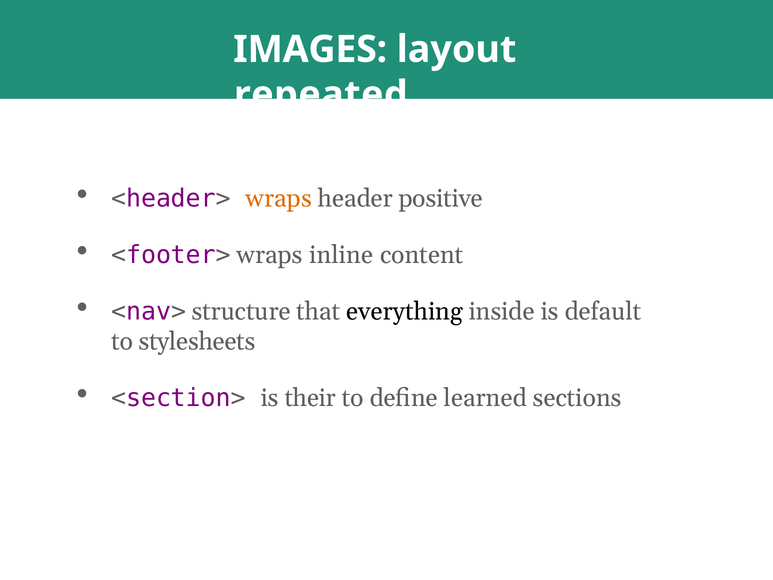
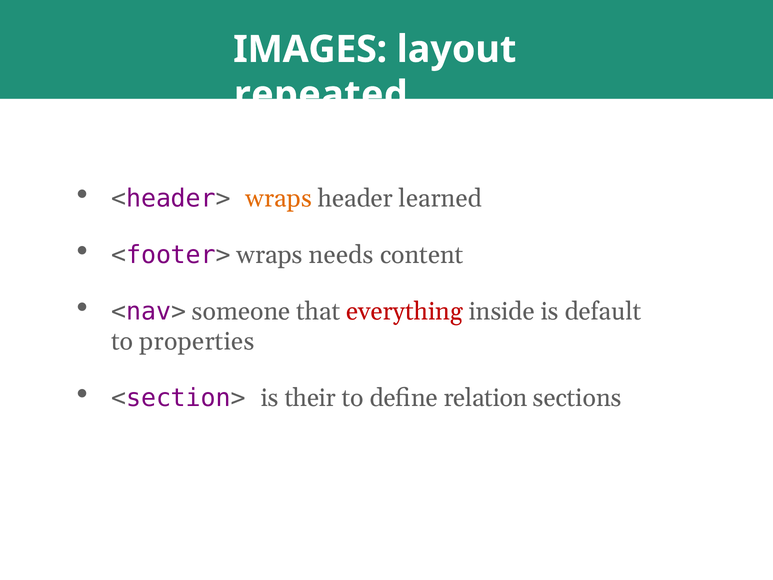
positive: positive -> learned (440, 198)
inline: inline -> needs (341, 255)
structure: structure -> someone (241, 311)
everything colour: black -> red (405, 311)
stylesheets: stylesheets -> properties (197, 341)
learned: learned -> relation (486, 398)
